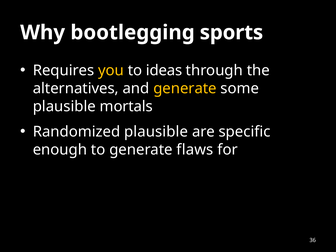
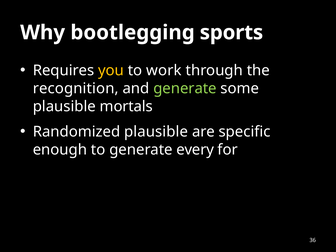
ideas: ideas -> work (164, 70)
alternatives: alternatives -> recognition (76, 88)
generate colour: yellow -> light green (185, 88)
flaws: flaws -> every (195, 150)
